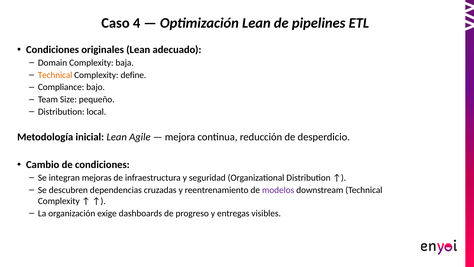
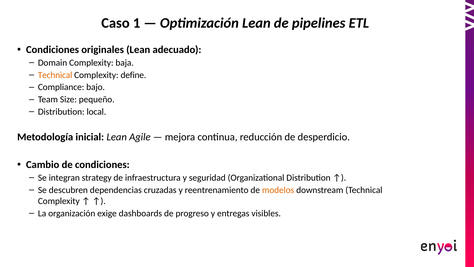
4: 4 -> 1 (137, 23)
mejoras: mejoras -> strategy (97, 178)
modelos colour: purple -> orange (278, 190)
